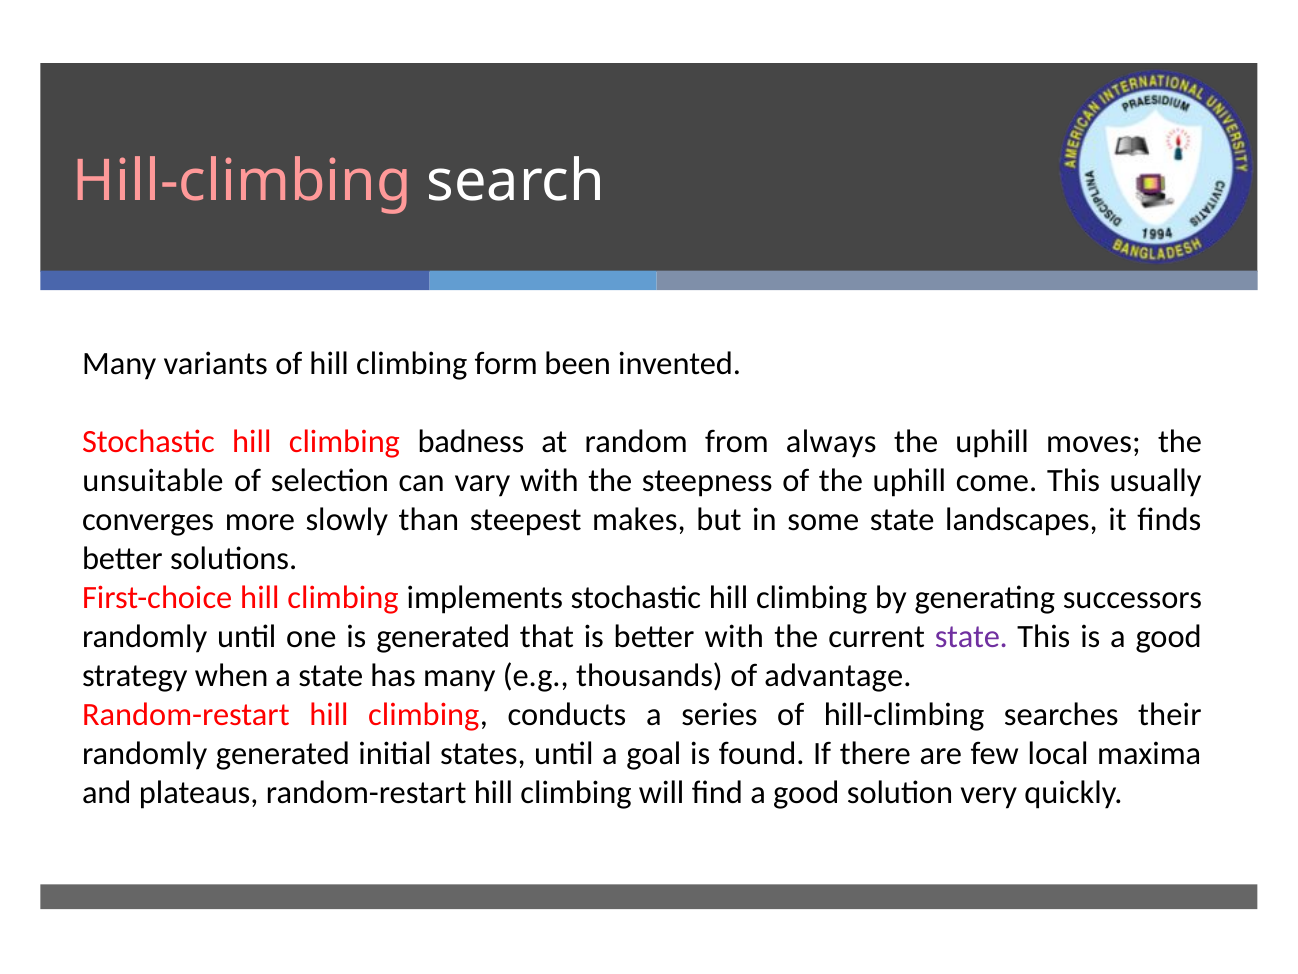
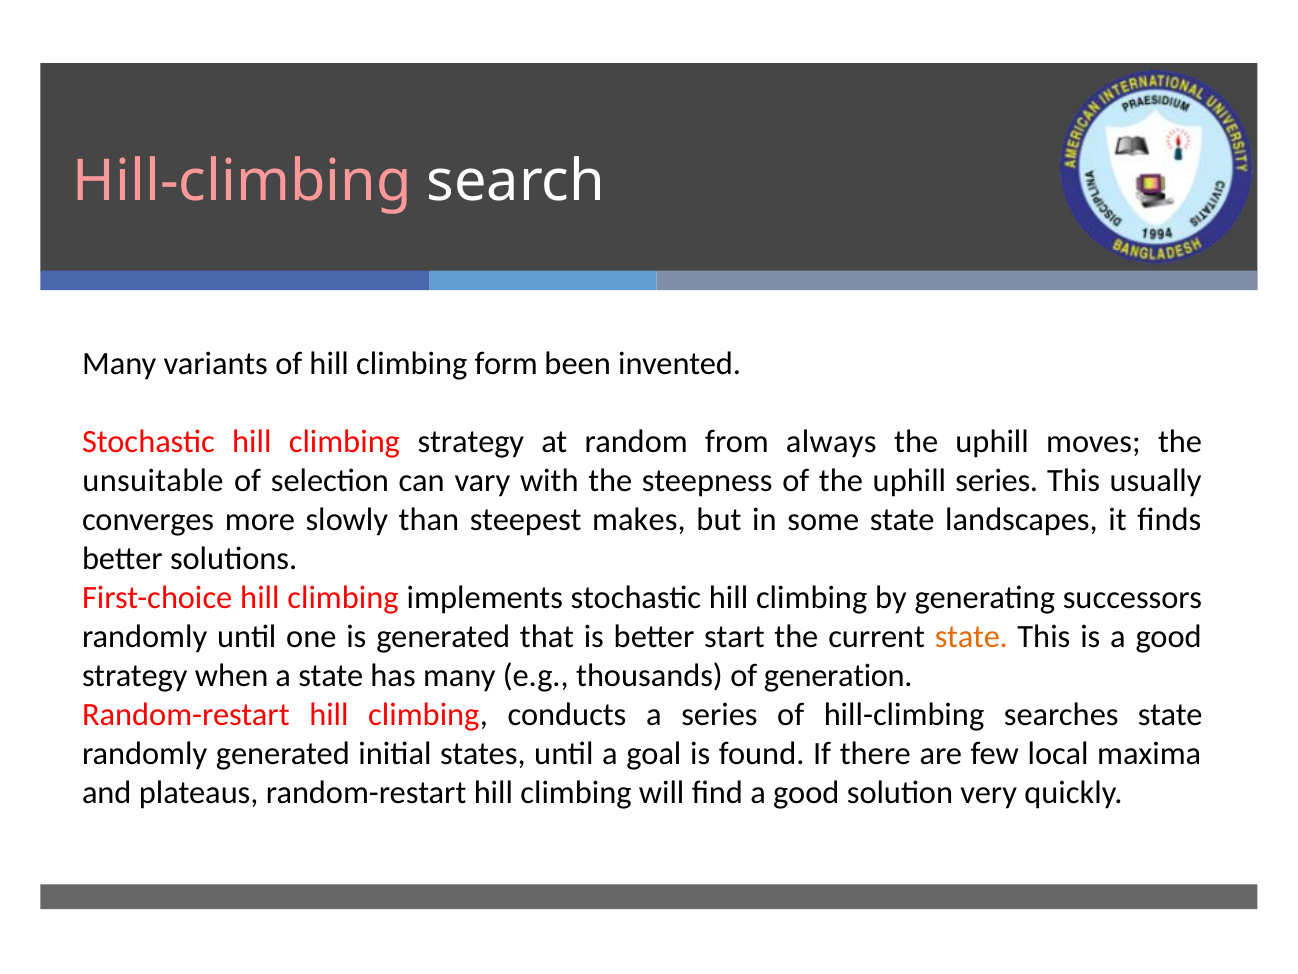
climbing badness: badness -> strategy (471, 442)
uphill come: come -> series (997, 481)
better with: with -> start (735, 636)
state colour: purple -> orange (971, 636)
advantage: advantage -> generation (838, 675)
searches their: their -> state (1170, 714)
